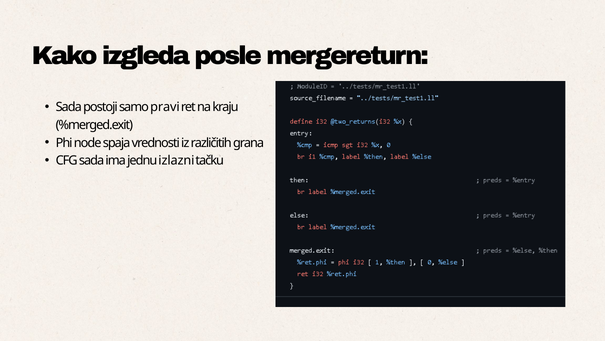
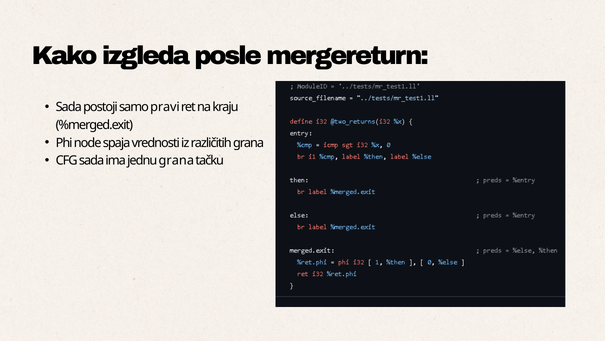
jednu izlazni: izlazni -> grana (176, 160)
